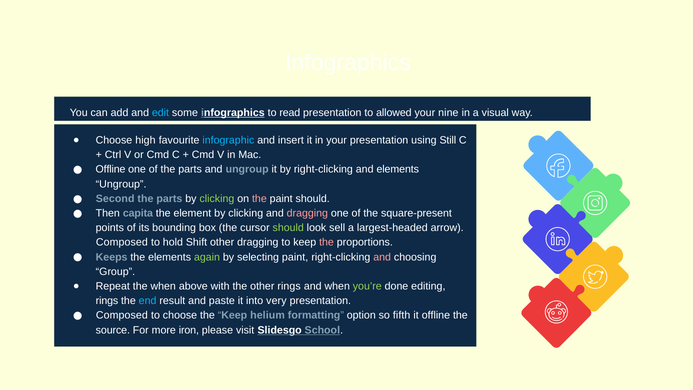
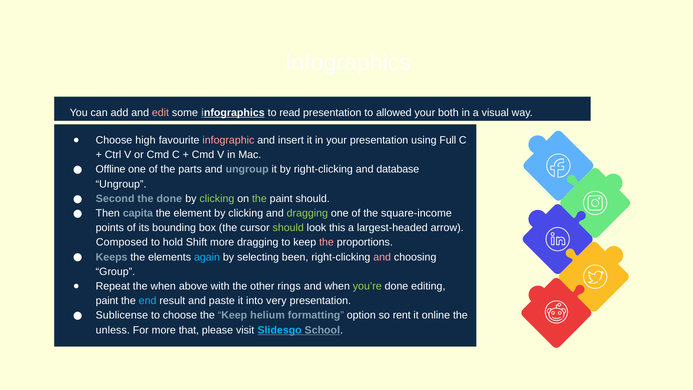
edit colour: light blue -> pink (160, 113)
nine: nine -> both (448, 113)
infographic colour: light blue -> pink (228, 140)
Still: Still -> Full (448, 140)
and elements: elements -> database (398, 169)
parts: parts -> done (169, 199)
the colour: pink -> light green (259, 199)
dragging colour: pink -> light green (307, 213)
square-present: square-present -> square-income (416, 213)
sell: sell -> this (337, 228)
Shift other: other -> more (222, 242)
again colour: light green -> light blue (207, 257)
selecting paint: paint -> been (295, 257)
rings: rings -> paint (107, 301)
Composed: Composed -> Sublicense (122, 315)
fifth: fifth -> rent (402, 315)
it offline: offline -> online (436, 315)
source: source -> unless (113, 330)
iron: iron -> that (189, 330)
Slidesgo colour: white -> light blue (280, 330)
